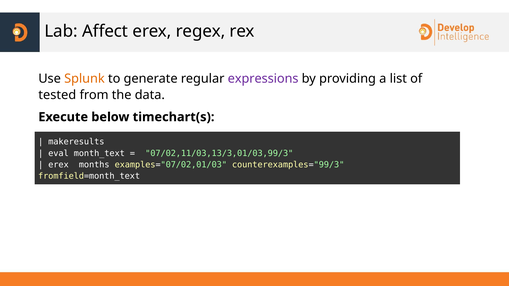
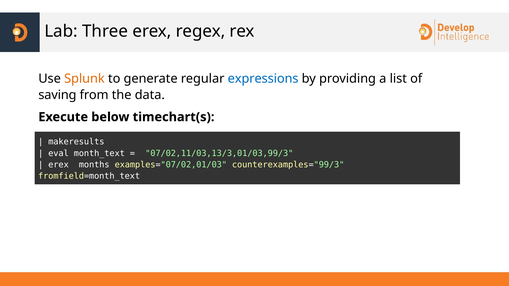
Affect: Affect -> Three (105, 31)
expressions colour: purple -> blue (263, 79)
tested: tested -> saving (57, 95)
